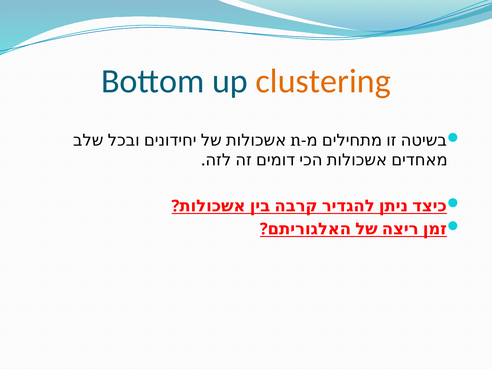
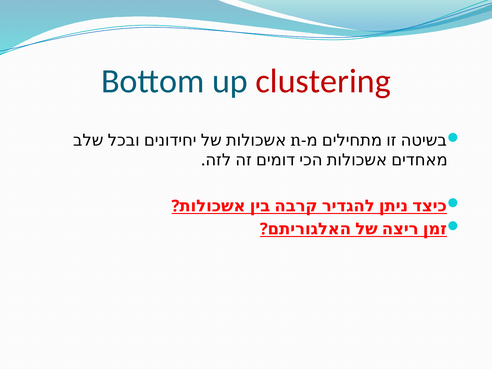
clustering colour: orange -> red (323, 81)
